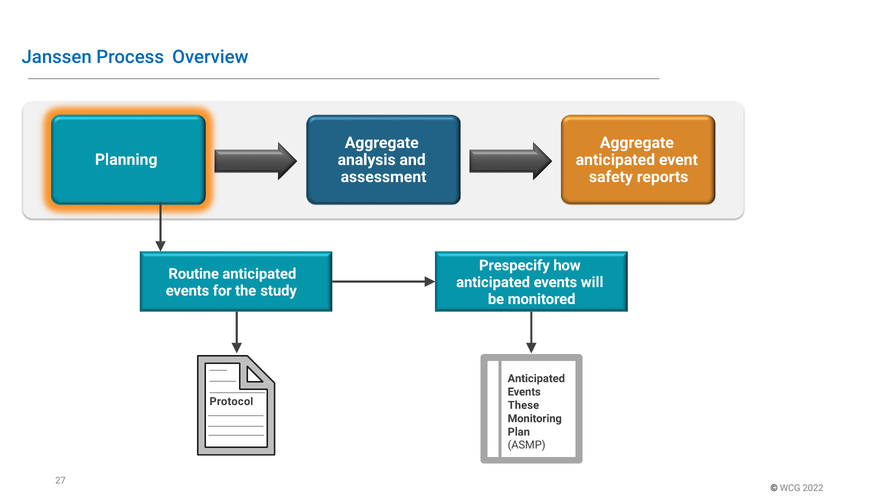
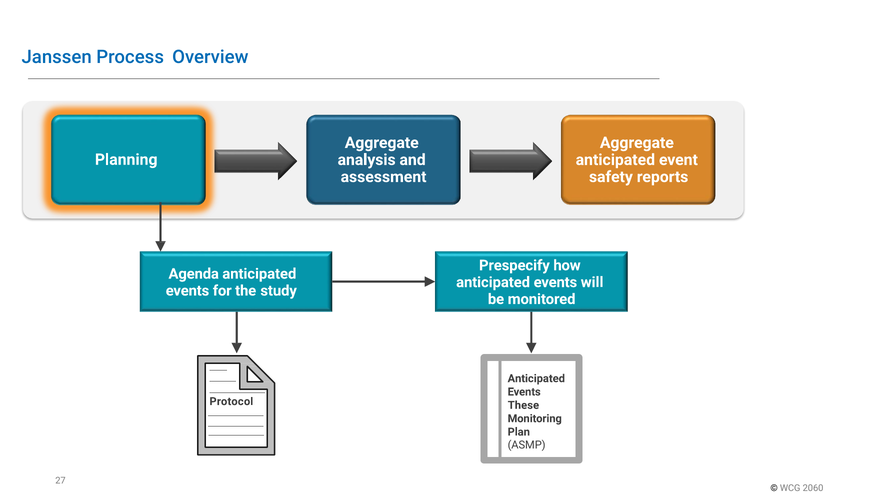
Routine: Routine -> Agenda (194, 274)
2022: 2022 -> 2060 (813, 488)
